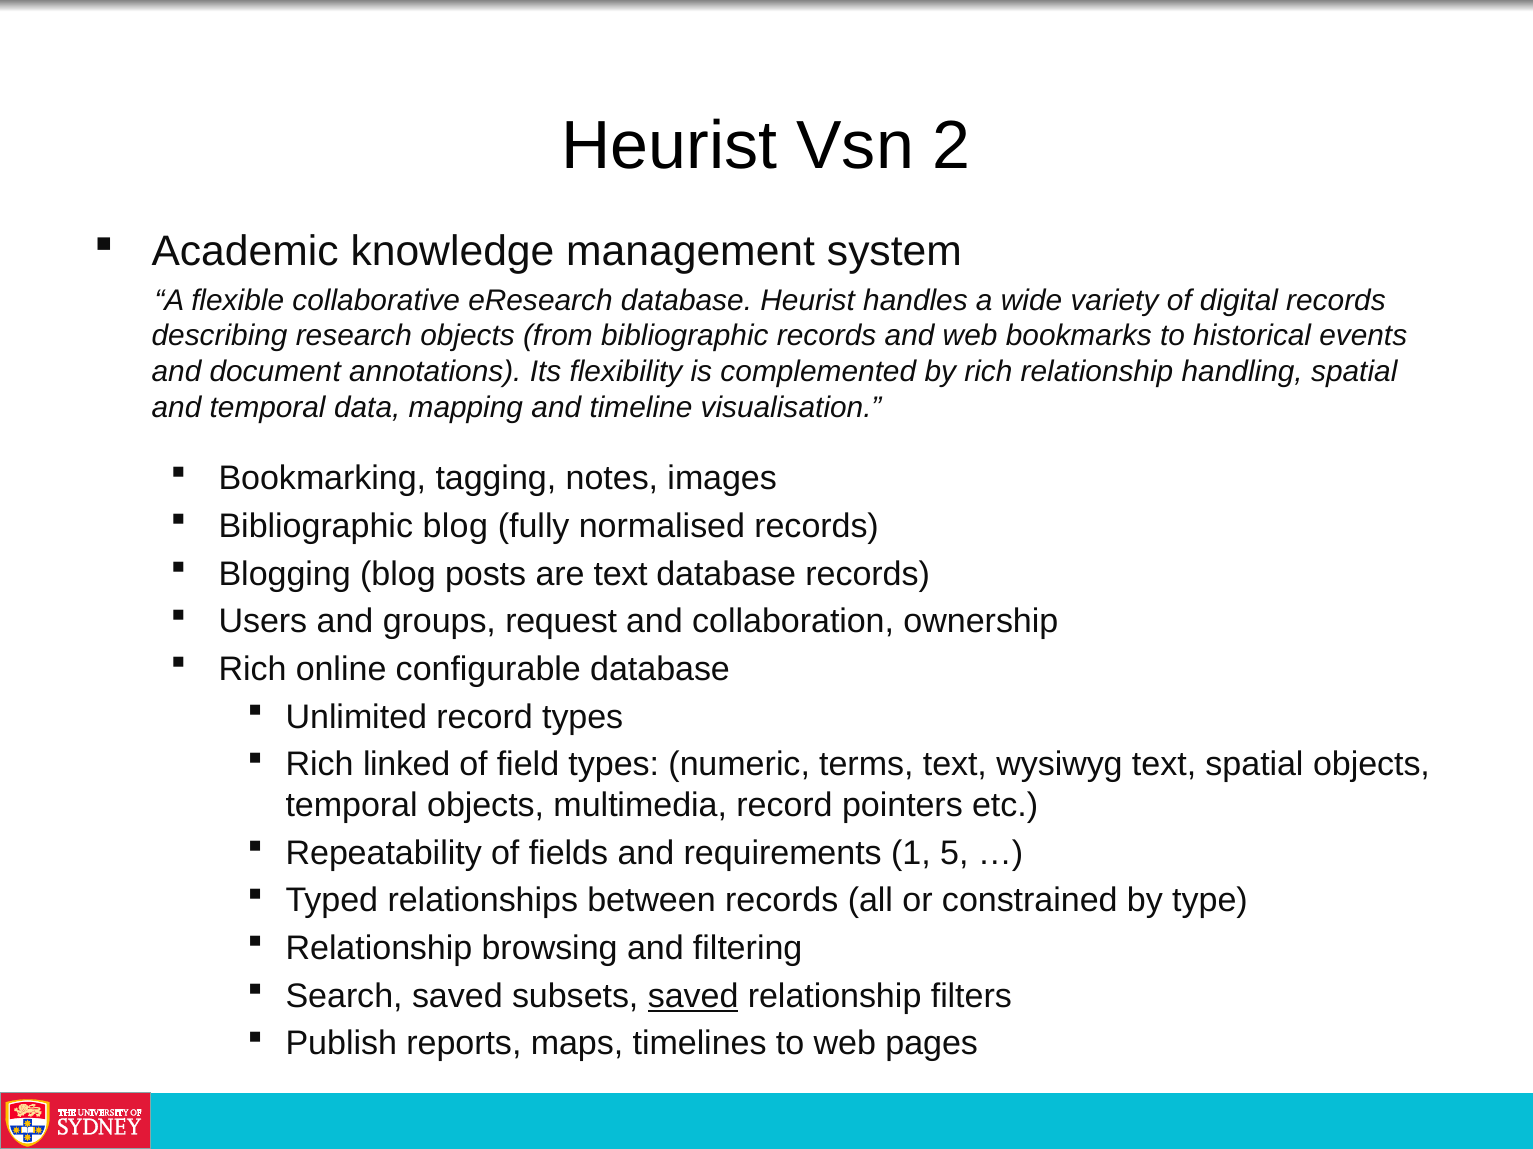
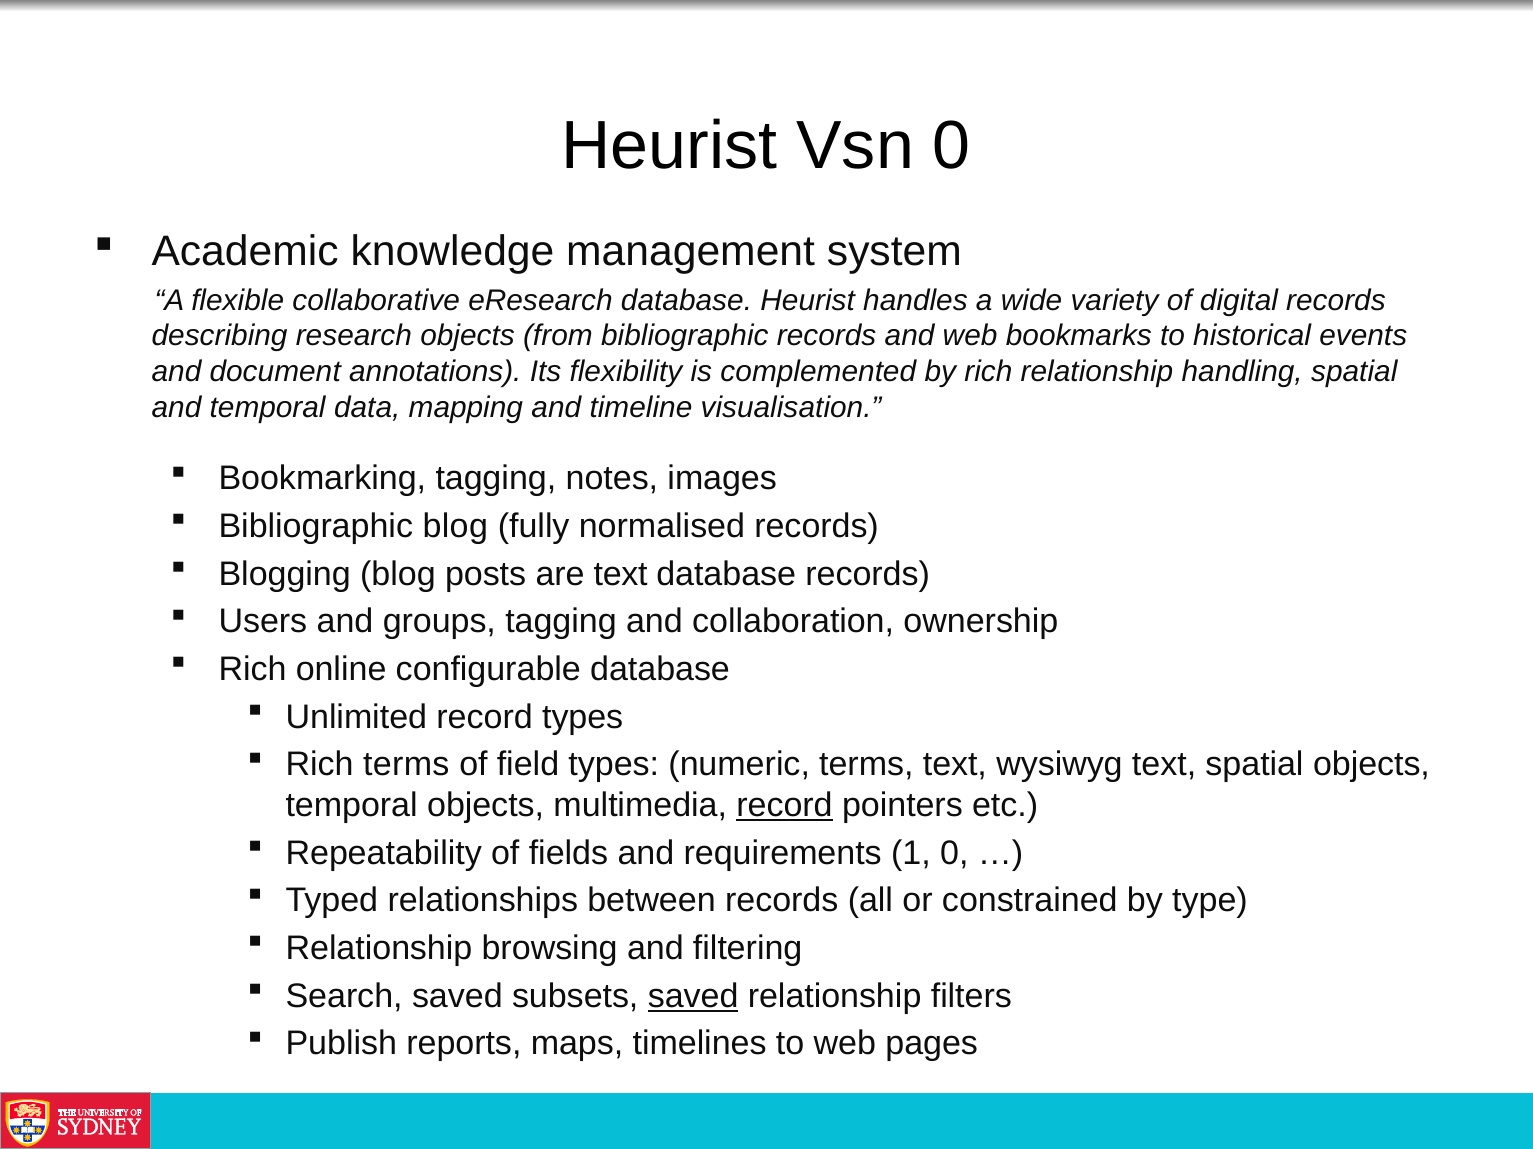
Vsn 2: 2 -> 0 (952, 147)
groups request: request -> tagging (561, 622)
Rich linked: linked -> terms (406, 765)
record underline: none -> present (785, 806)
1 5: 5 -> 0 (954, 854)
